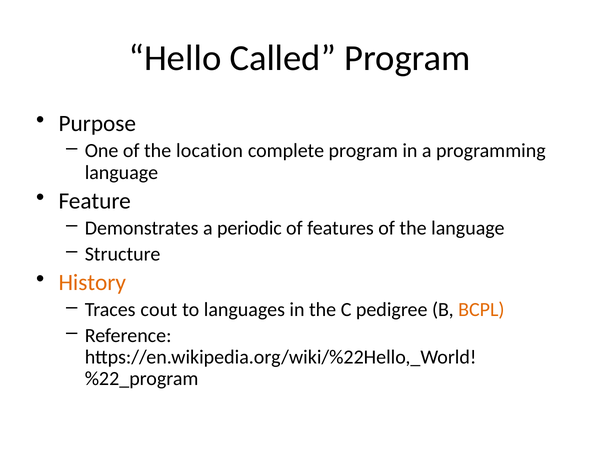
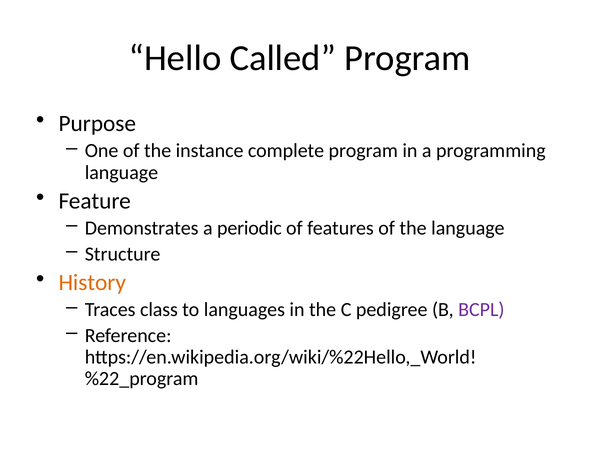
location: location -> instance (210, 151)
cout: cout -> class (159, 310)
BCPL colour: orange -> purple (481, 310)
